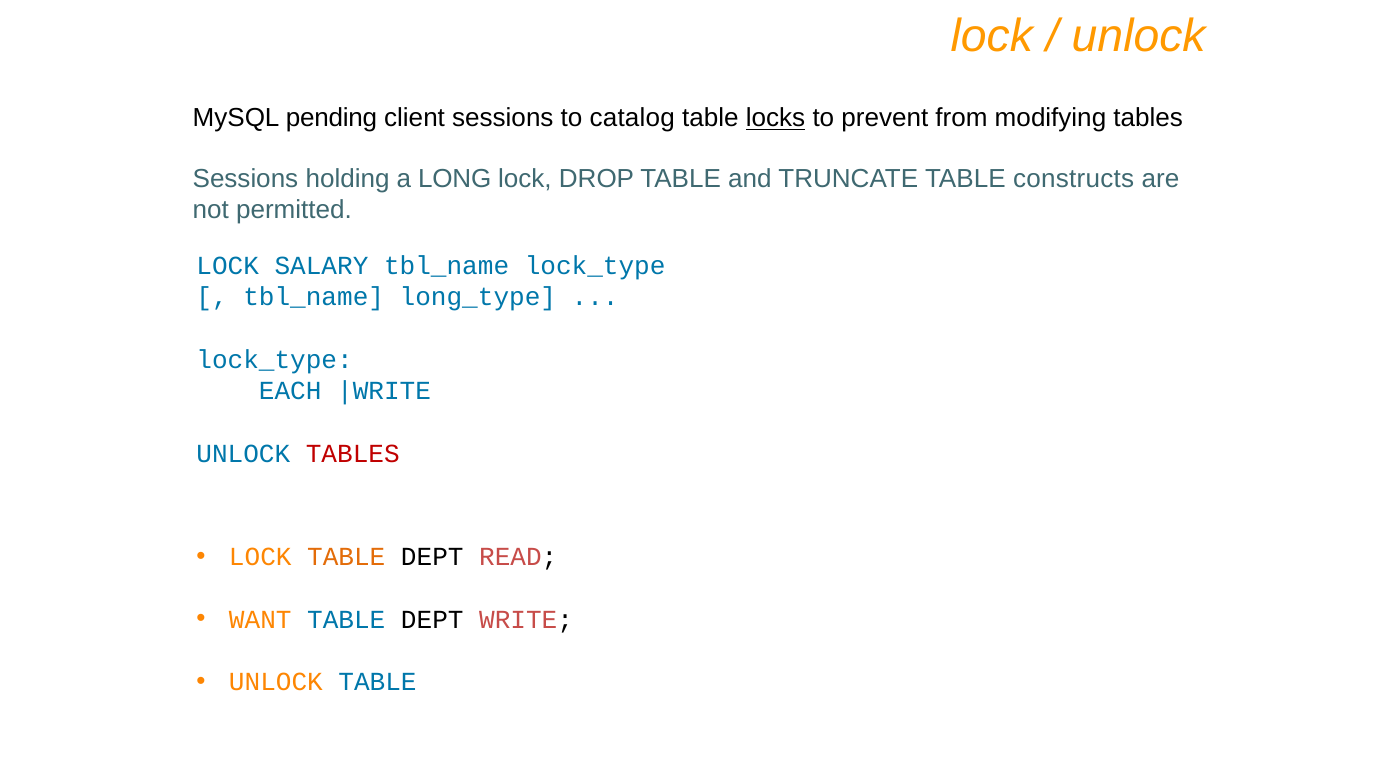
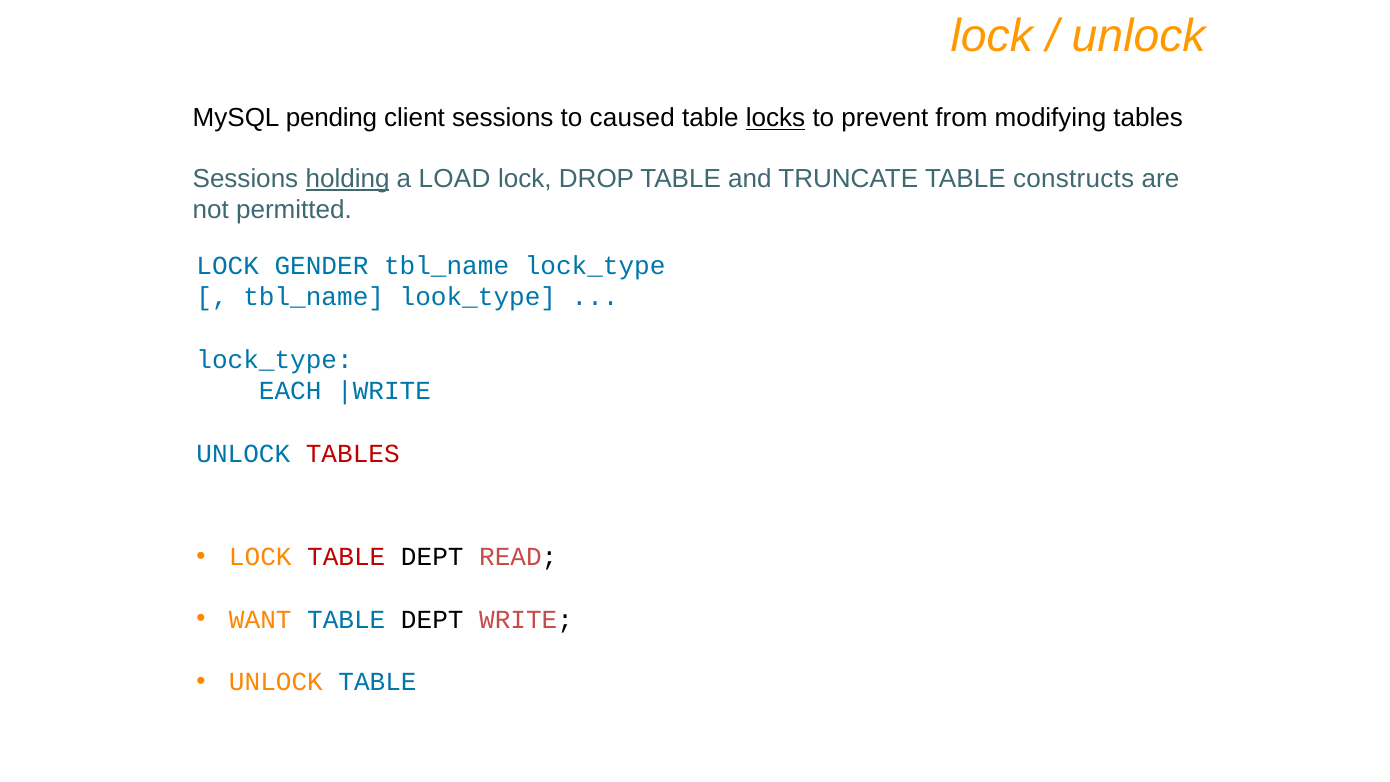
catalog: catalog -> caused (632, 118)
holding underline: none -> present (348, 179)
LONG: LONG -> LOAD (454, 179)
SALARY: SALARY -> GENDER (321, 266)
long_type: long_type -> look_type (478, 297)
TABLE colour: orange -> red (346, 557)
